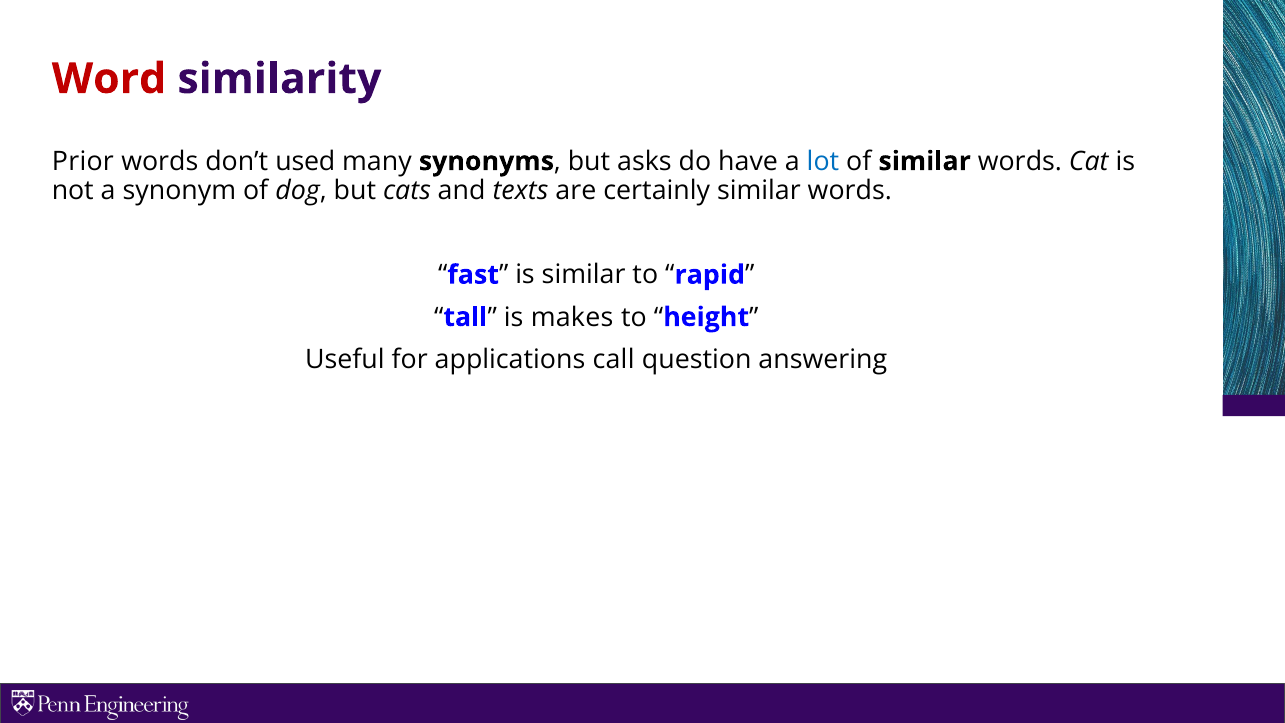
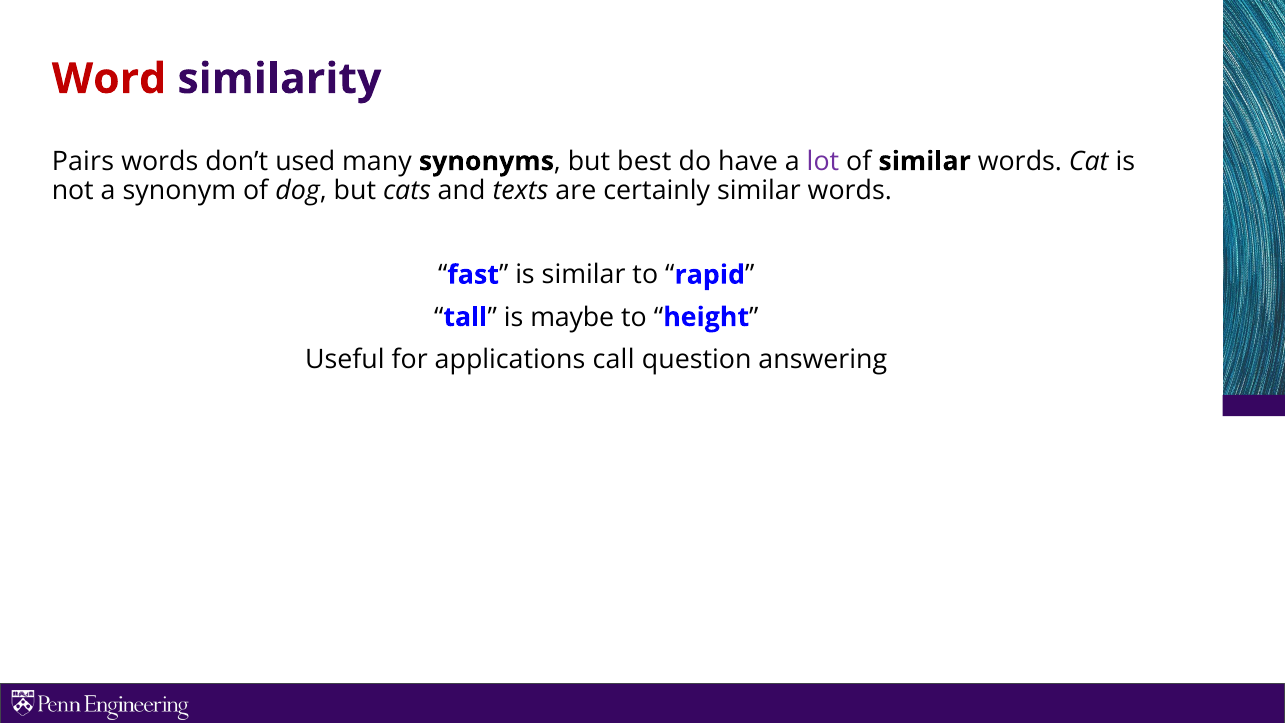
Prior: Prior -> Pairs (83, 161)
asks: asks -> best (644, 161)
lot colour: blue -> purple (823, 161)
makes: makes -> maybe (572, 317)
